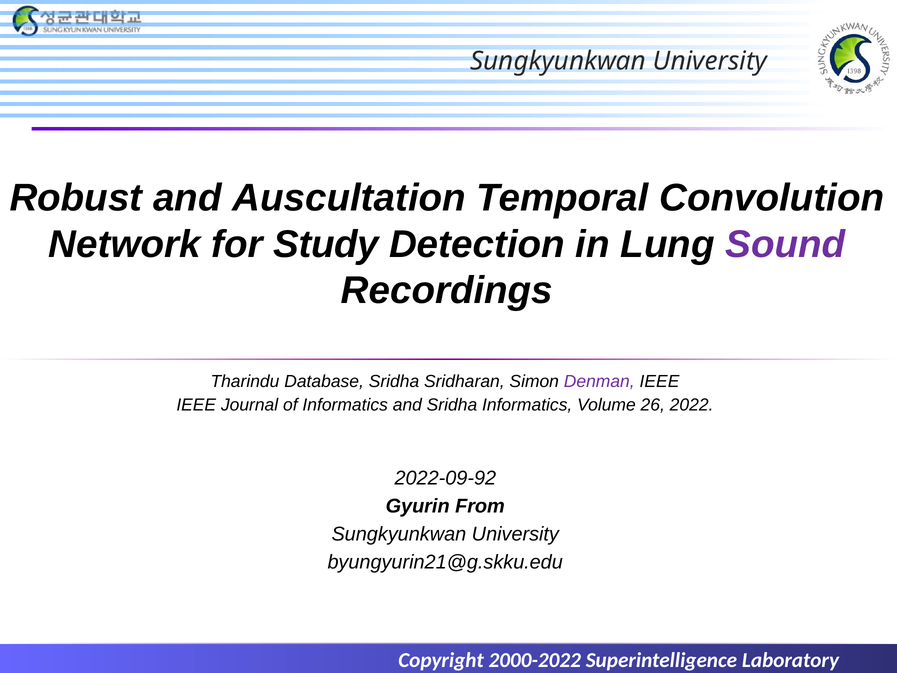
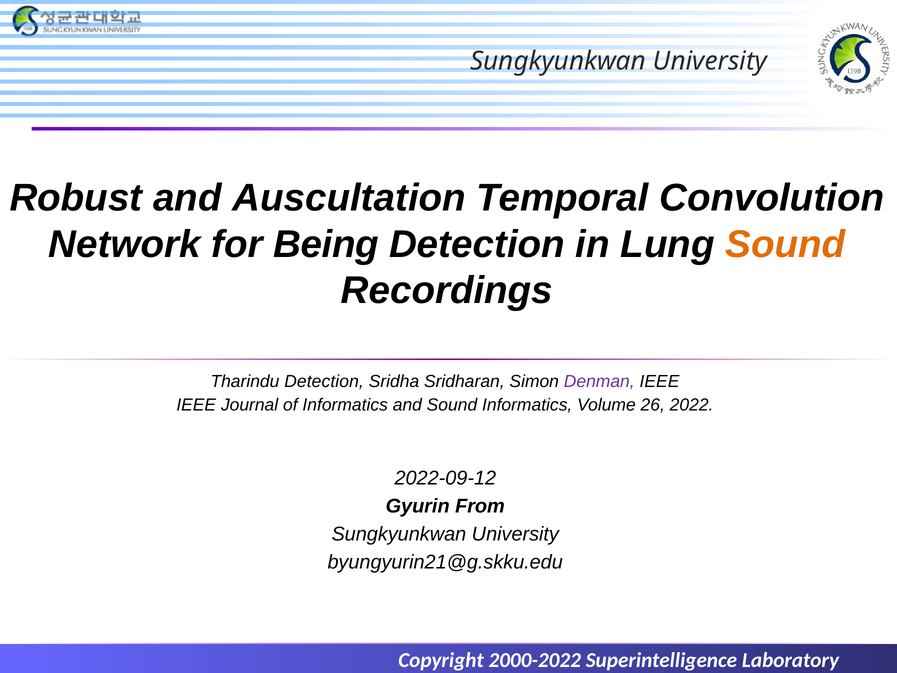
Study: Study -> Being (326, 244)
Sound colour: purple -> orange (785, 244)
Tharindu Database: Database -> Detection (324, 381)
and Sridha: Sridha -> Sound (452, 405)
2022-09-92: 2022-09-92 -> 2022-09-12 (445, 478)
